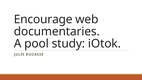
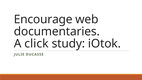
pool: pool -> click (36, 44)
